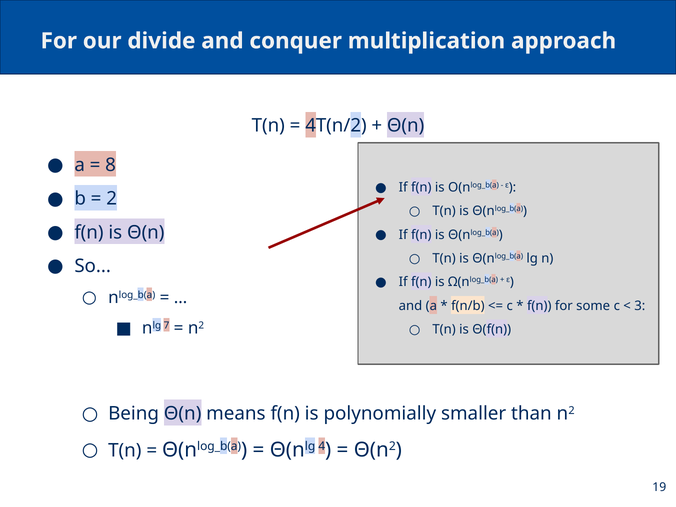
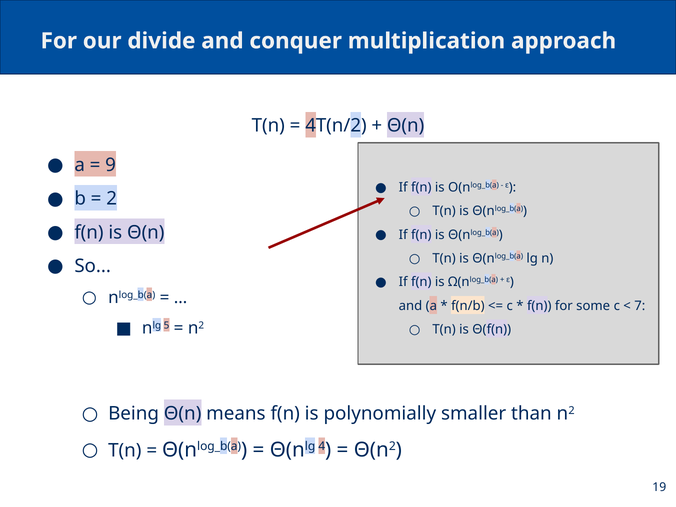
8: 8 -> 9 (111, 165)
3: 3 -> 7 (640, 306)
7: 7 -> 5 (167, 326)
